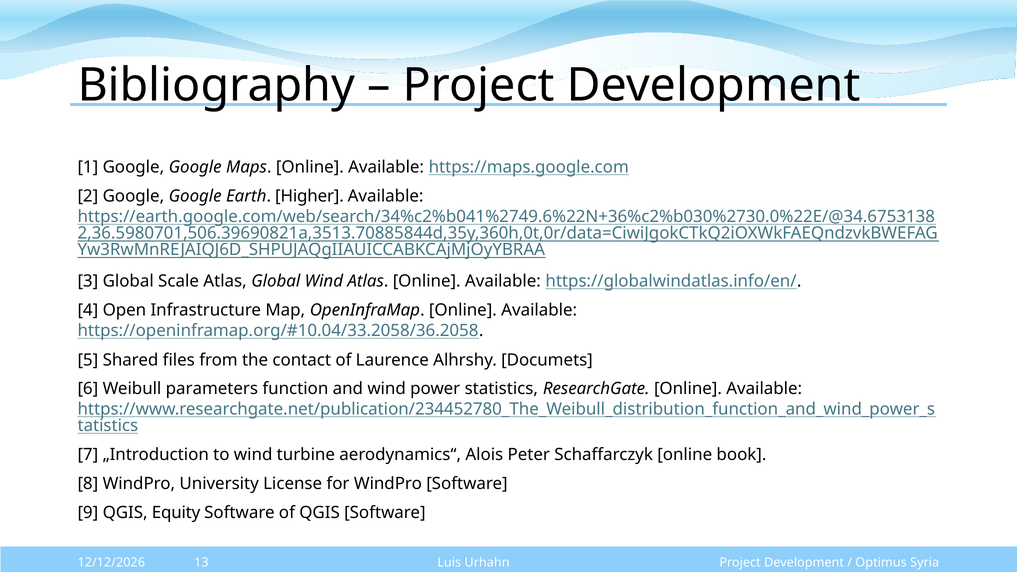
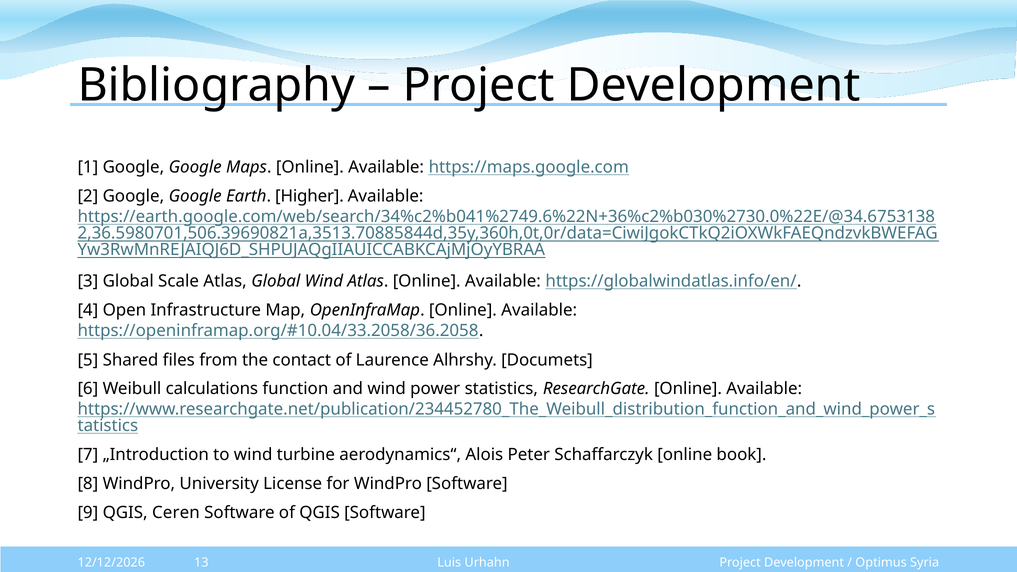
parameters: parameters -> calculations (212, 389)
Equity: Equity -> Ceren (176, 513)
